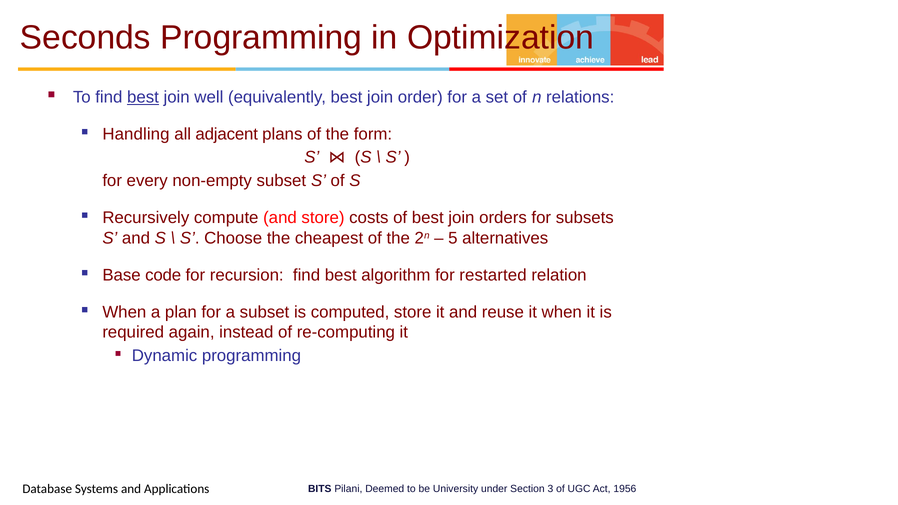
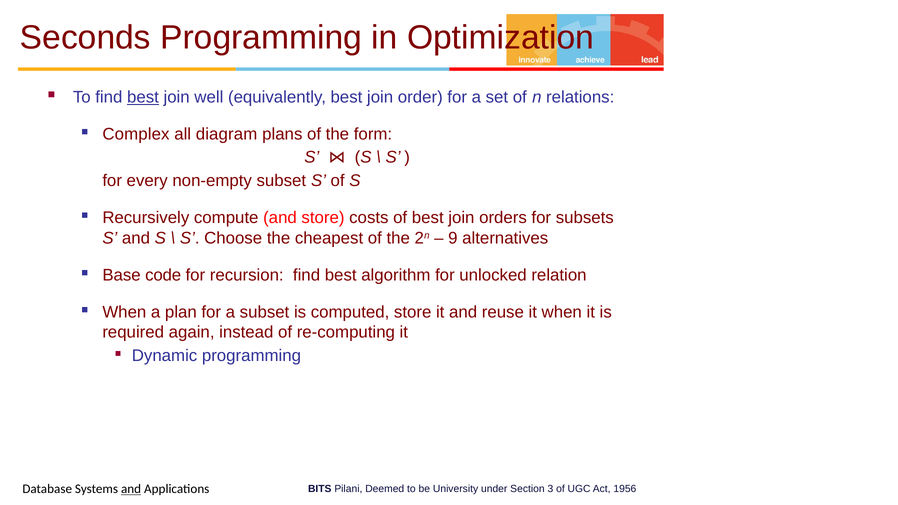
Handling: Handling -> Complex (136, 134)
adjacent: adjacent -> diagram (227, 134)
5: 5 -> 9 (453, 238)
restarted: restarted -> unlocked (493, 275)
and underline: none -> present (131, 489)
